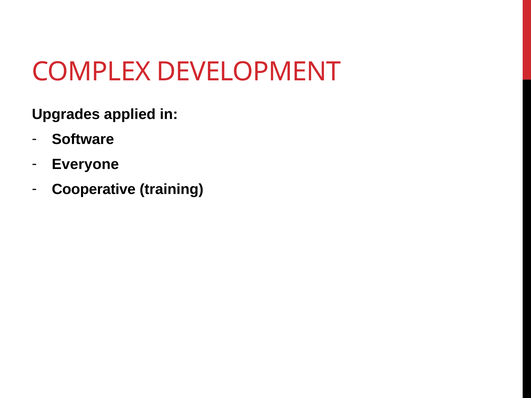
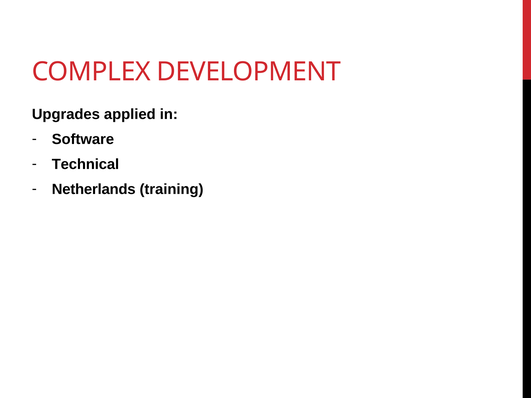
Everyone: Everyone -> Technical (85, 164)
Cooperative: Cooperative -> Netherlands (94, 190)
